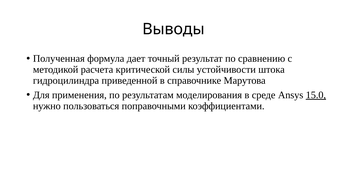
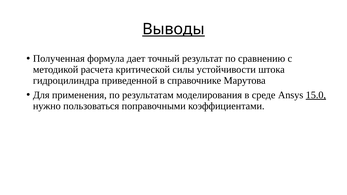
Выводы underline: none -> present (173, 29)
